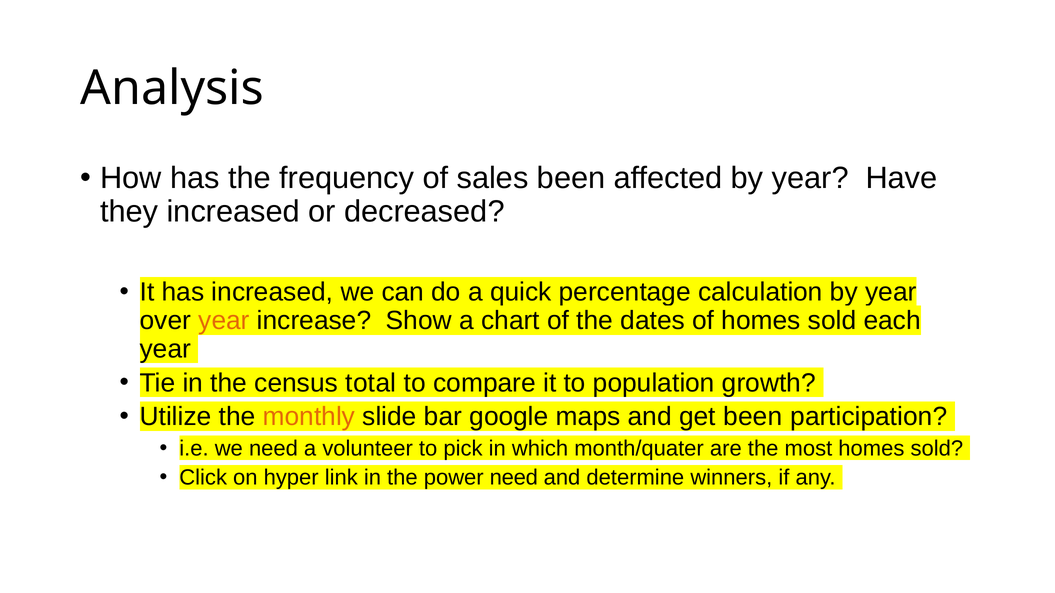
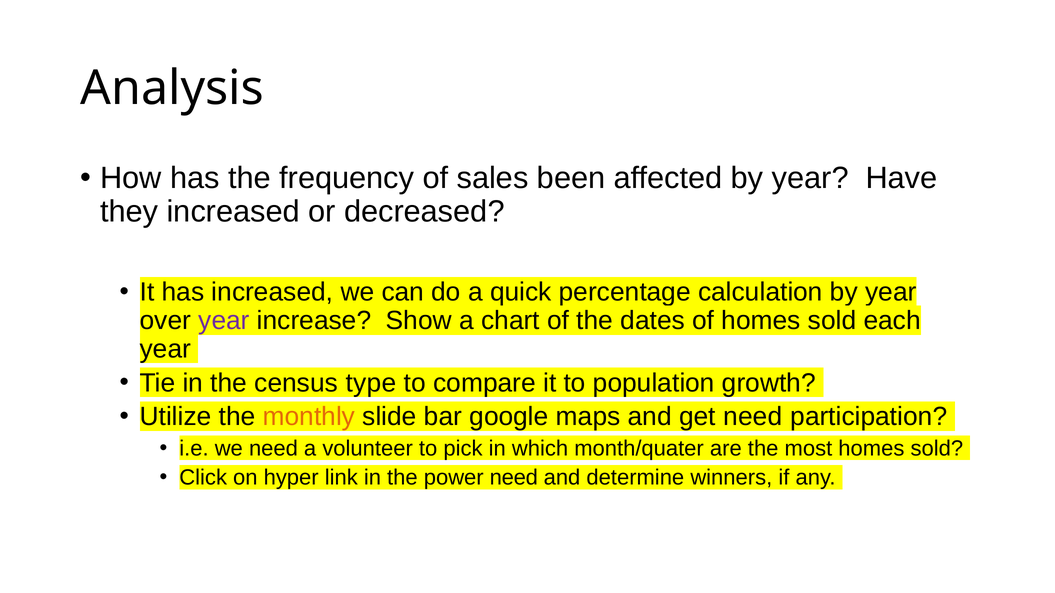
year colour: orange -> purple (224, 321)
total: total -> type (371, 383)
get been: been -> need (753, 417)
